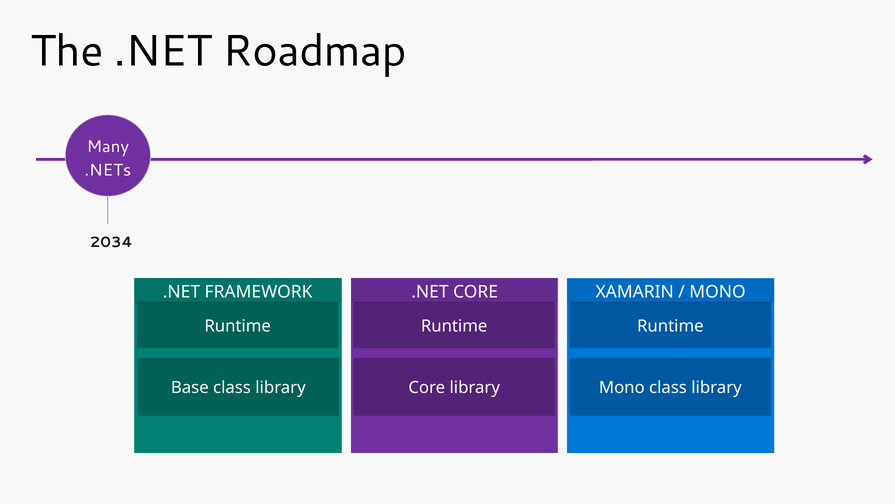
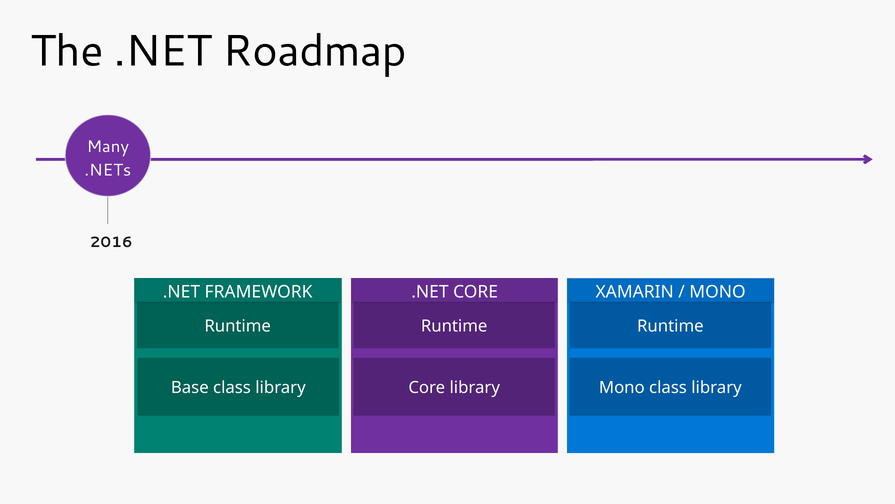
2034: 2034 -> 2016 (111, 242)
